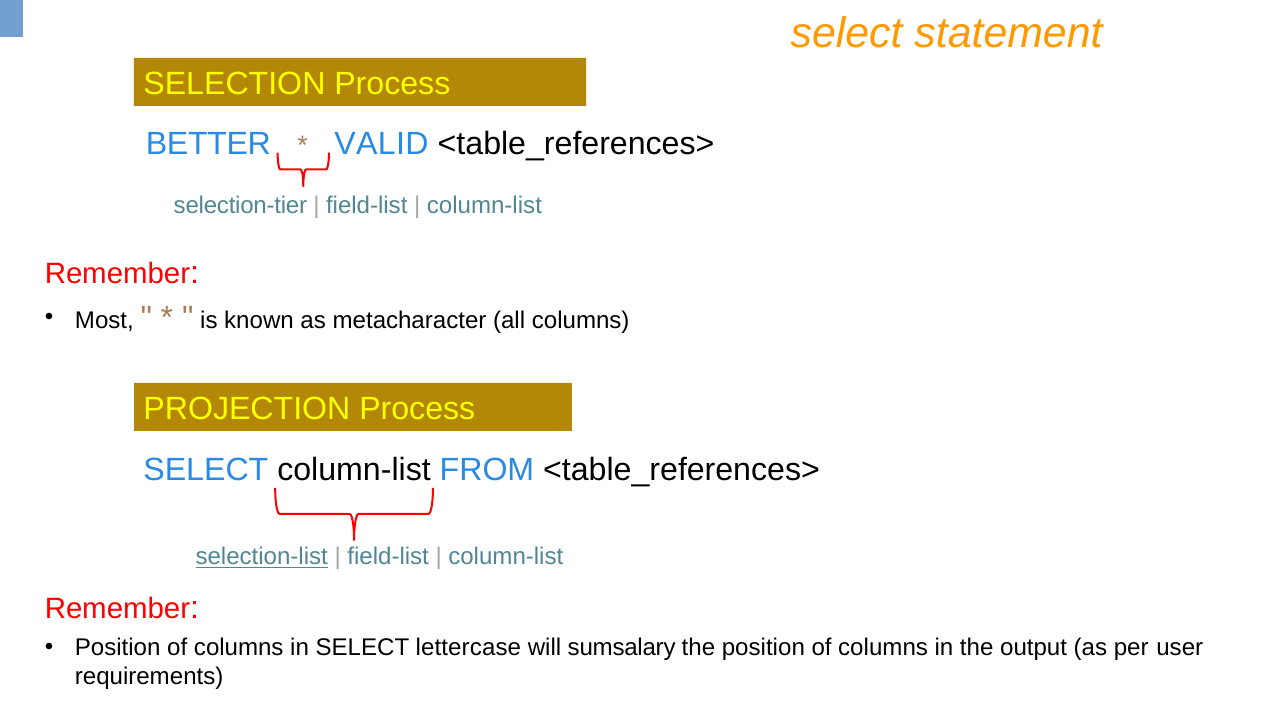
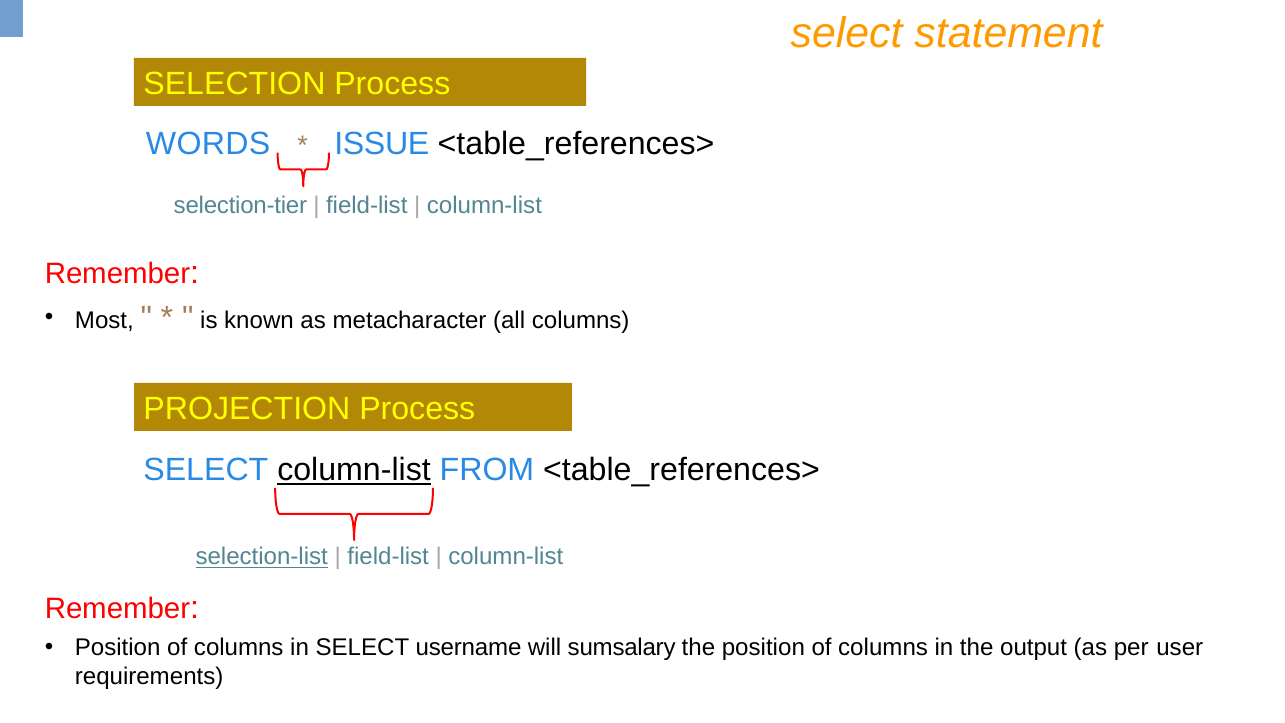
BETTER: BETTER -> WORDS (208, 143)
VALID: VALID -> ISSUE (382, 143)
column-list underline: none -> present (354, 470)
lettercase: lettercase -> username (468, 647)
